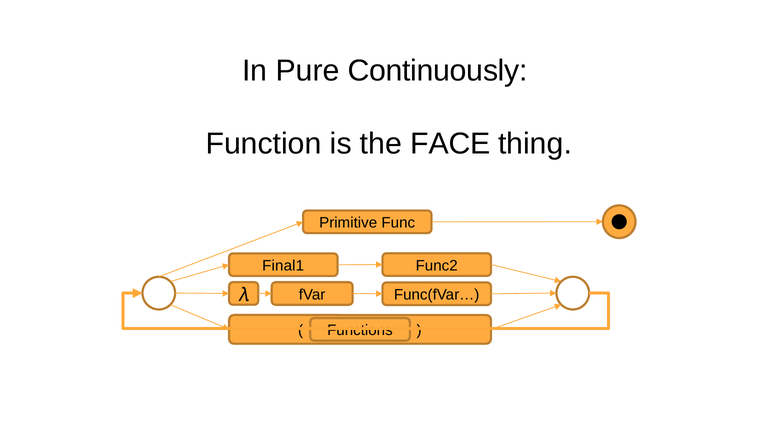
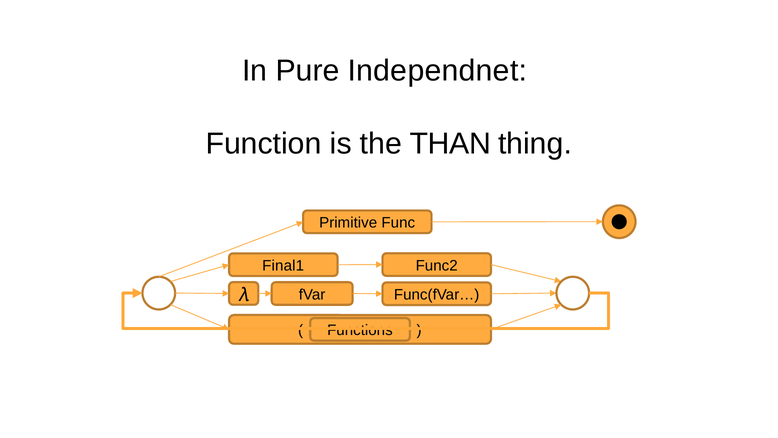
Continuously: Continuously -> Independnet (437, 71)
FACE: FACE -> THAN (450, 144)
